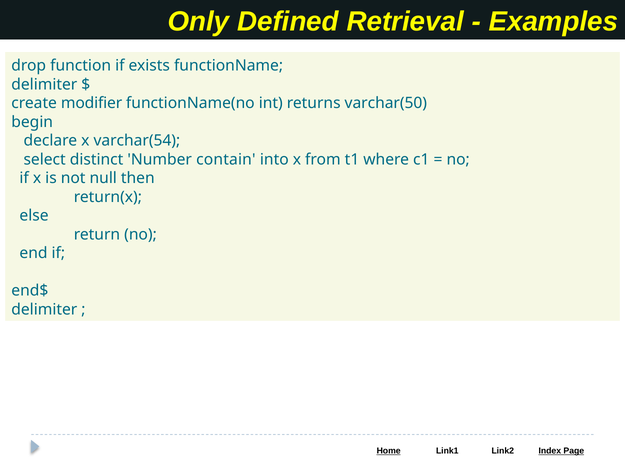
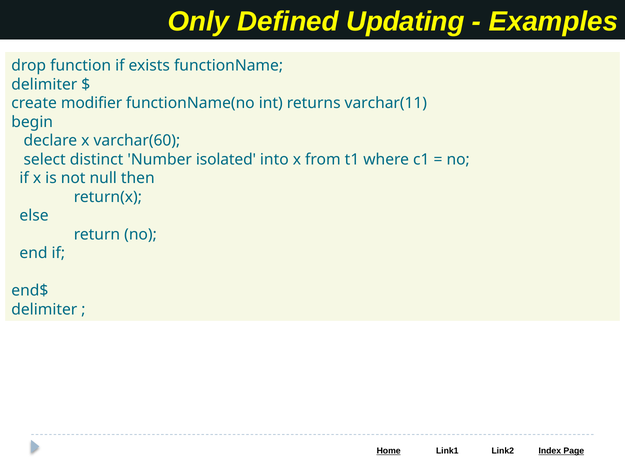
Retrieval: Retrieval -> Updating (405, 22)
varchar(50: varchar(50 -> varchar(11 (386, 103)
varchar(54: varchar(54 -> varchar(60 (137, 141)
contain: contain -> isolated (226, 159)
